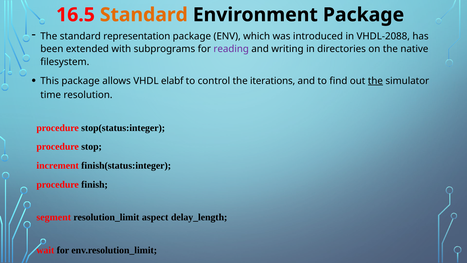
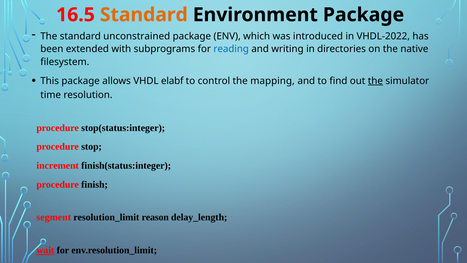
representation: representation -> unconstrained (137, 36)
VHDL-2088: VHDL-2088 -> VHDL-2022 (383, 36)
reading colour: purple -> blue (231, 49)
iterations: iterations -> mapping (273, 81)
aspect: aspect -> reason (155, 217)
wait underline: none -> present (45, 250)
